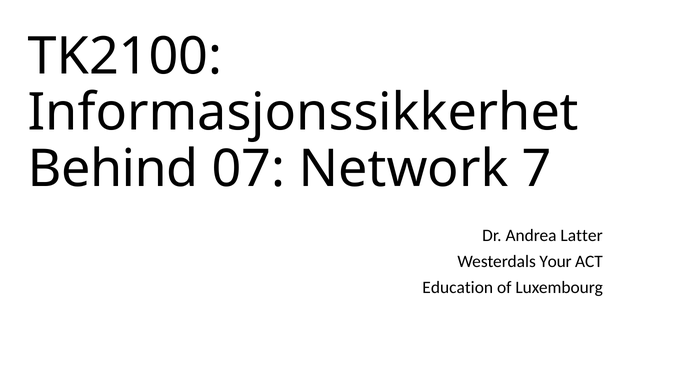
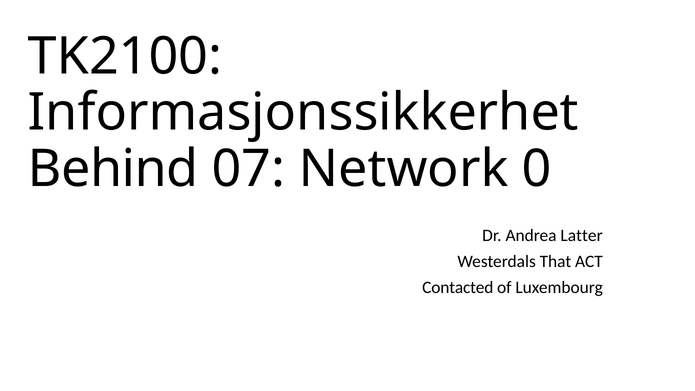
7: 7 -> 0 (537, 169)
Your: Your -> That (555, 261)
Education: Education -> Contacted (458, 287)
